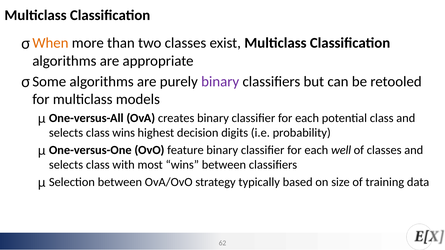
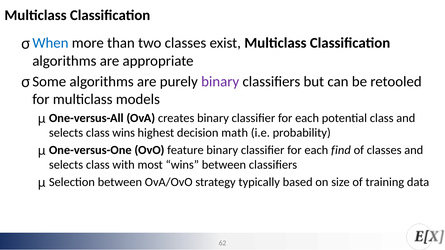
When colour: orange -> blue (50, 43)
digits: digits -> math (235, 133)
well: well -> find (341, 150)
